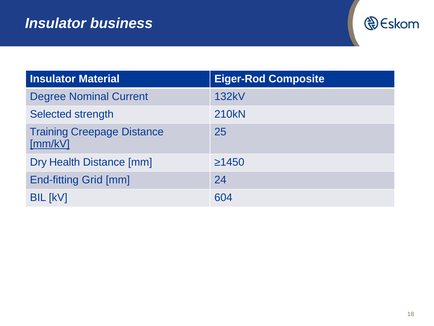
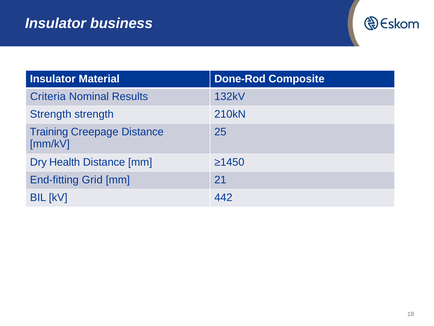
Eiger-Rod: Eiger-Rod -> Done-Rod (240, 79)
Degree: Degree -> Criteria (48, 96)
Current: Current -> Results (130, 96)
Selected: Selected -> Strength (51, 114)
mm/kV underline: present -> none (50, 144)
24: 24 -> 21 (220, 180)
604: 604 -> 442 (223, 197)
